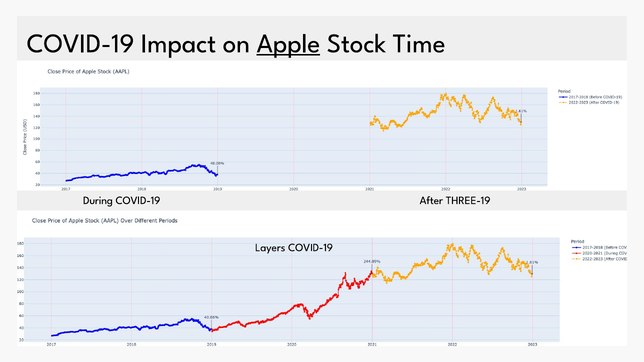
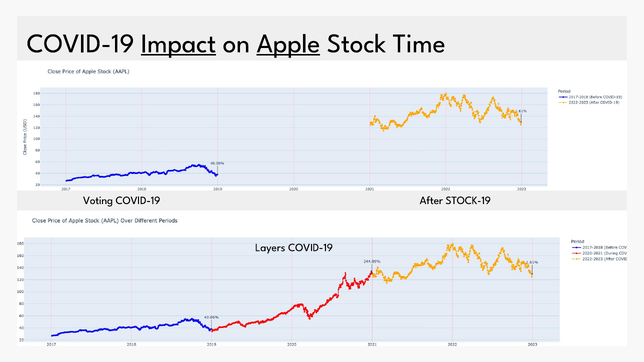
Impact underline: none -> present (179, 43)
During: During -> Voting (98, 200)
THREE-19: THREE-19 -> STOCK-19 (468, 200)
